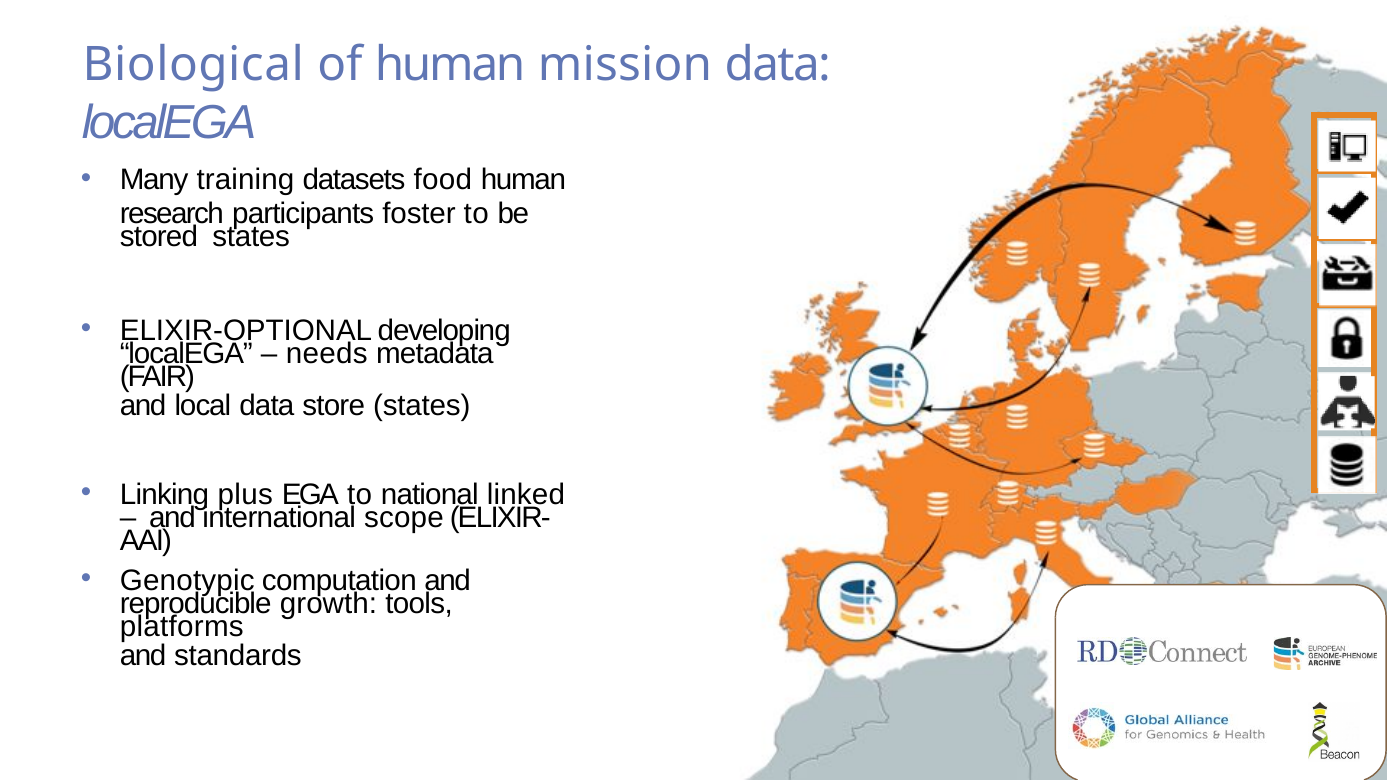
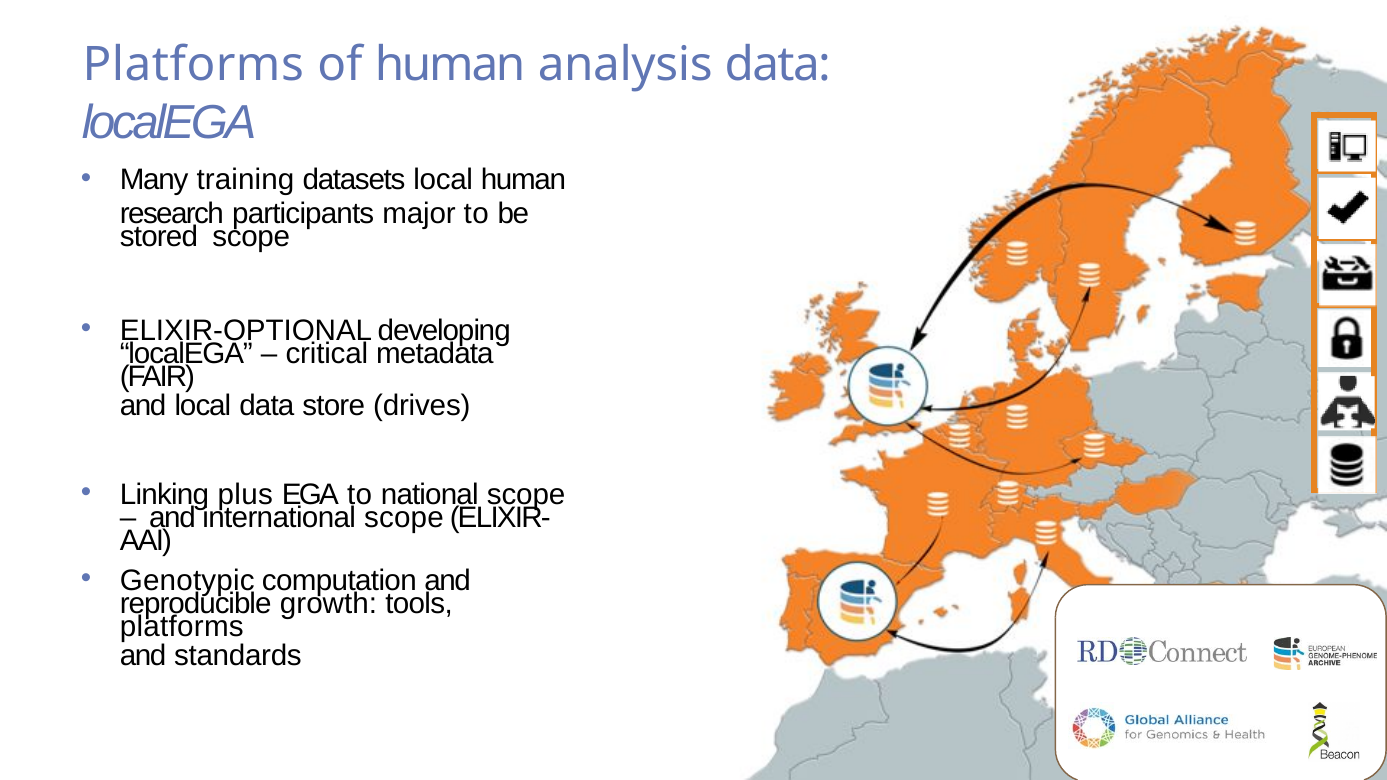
Biological: Biological -> Platforms (193, 65)
mission: mission -> analysis (625, 65)
datasets food: food -> local (443, 180)
foster: foster -> major (419, 214)
stored states: states -> scope (251, 237)
needs: needs -> critical (327, 354)
store states: states -> drives (422, 406)
national linked: linked -> scope (526, 494)
